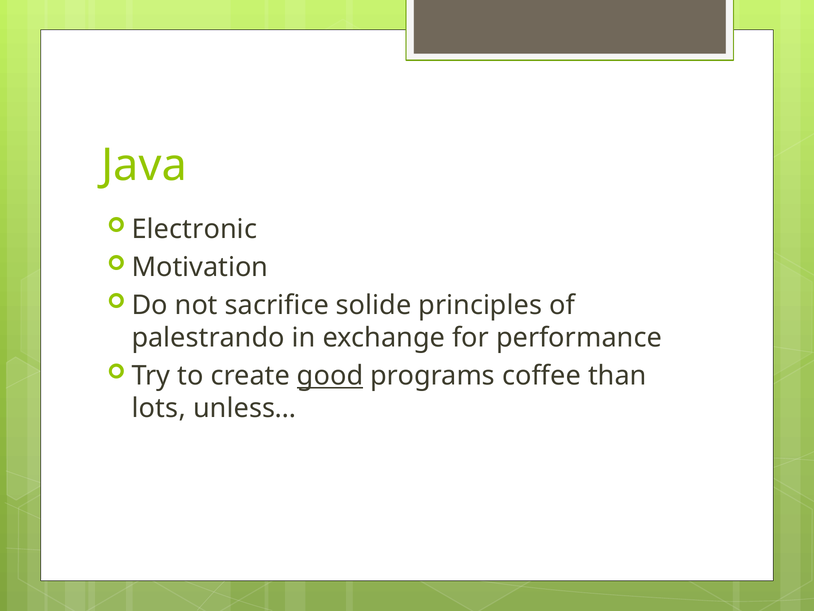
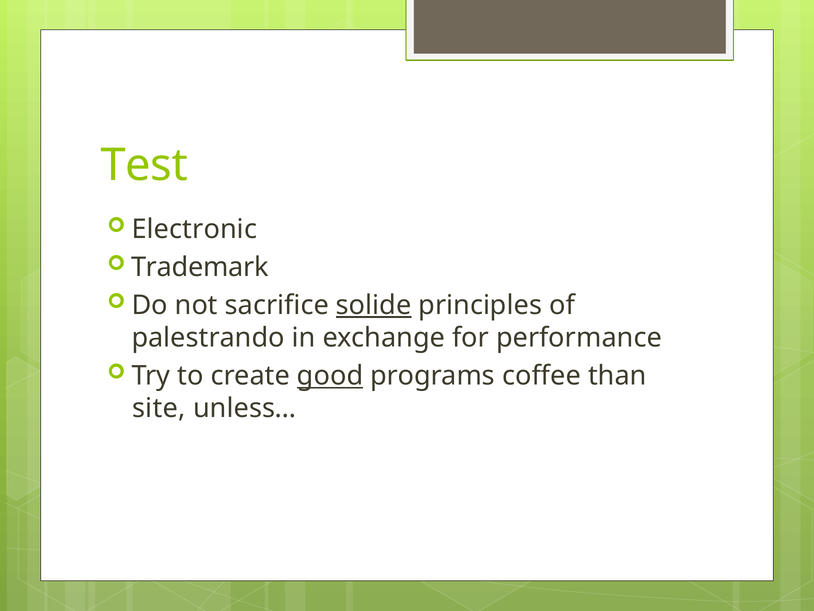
Java: Java -> Test (144, 165)
Motivation: Motivation -> Trademark (200, 267)
solide underline: none -> present (374, 305)
lots: lots -> site (159, 408)
